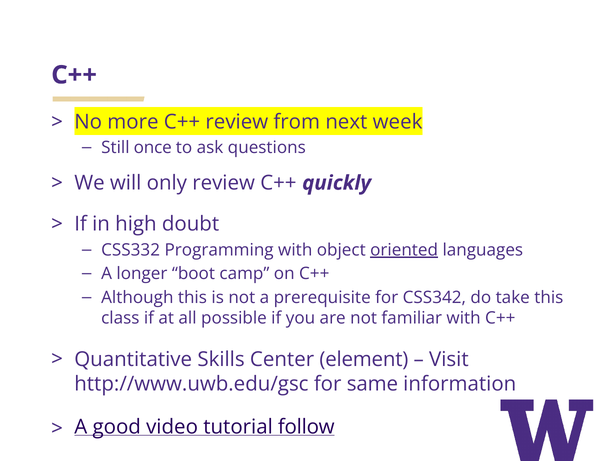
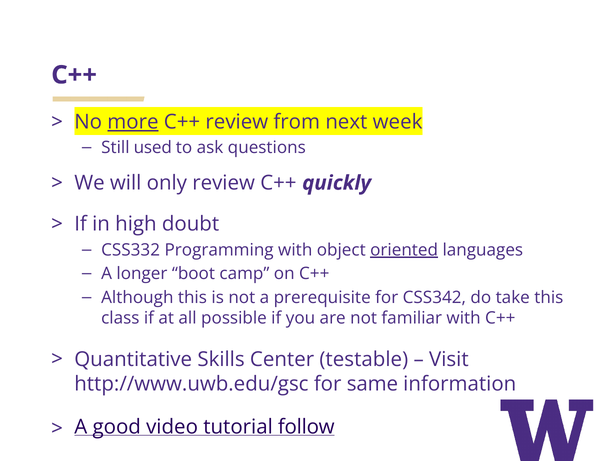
more underline: none -> present (133, 122)
once: once -> used (153, 148)
element: element -> testable (364, 360)
